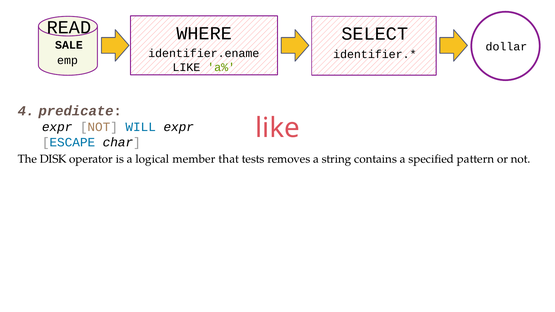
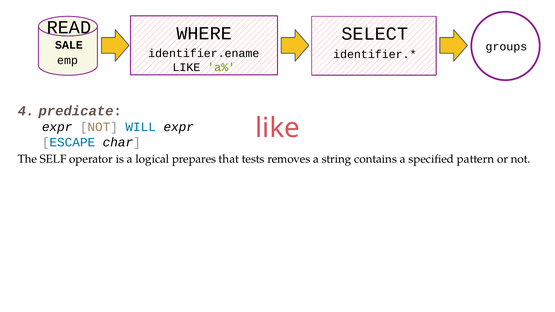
dollar: dollar -> groups (506, 47)
DISK: DISK -> SELF (53, 159)
member: member -> prepares (194, 159)
